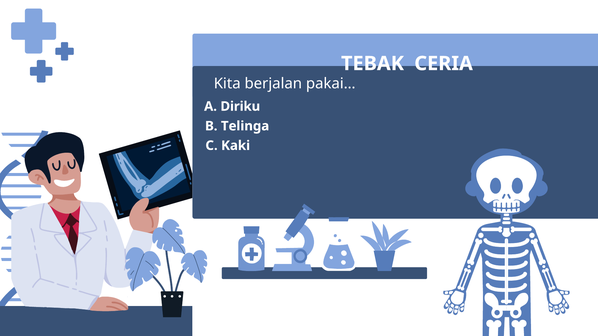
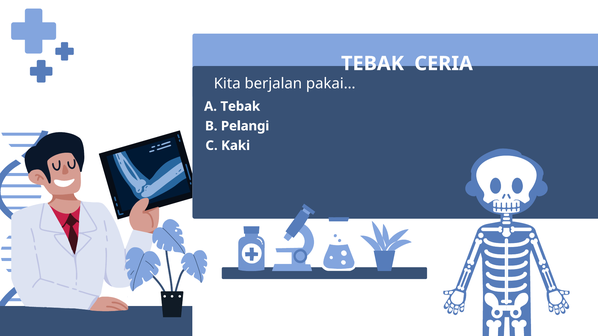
A Diriku: Diriku -> Tebak (240, 107)
Telinga: Telinga -> Pelangi (245, 126)
